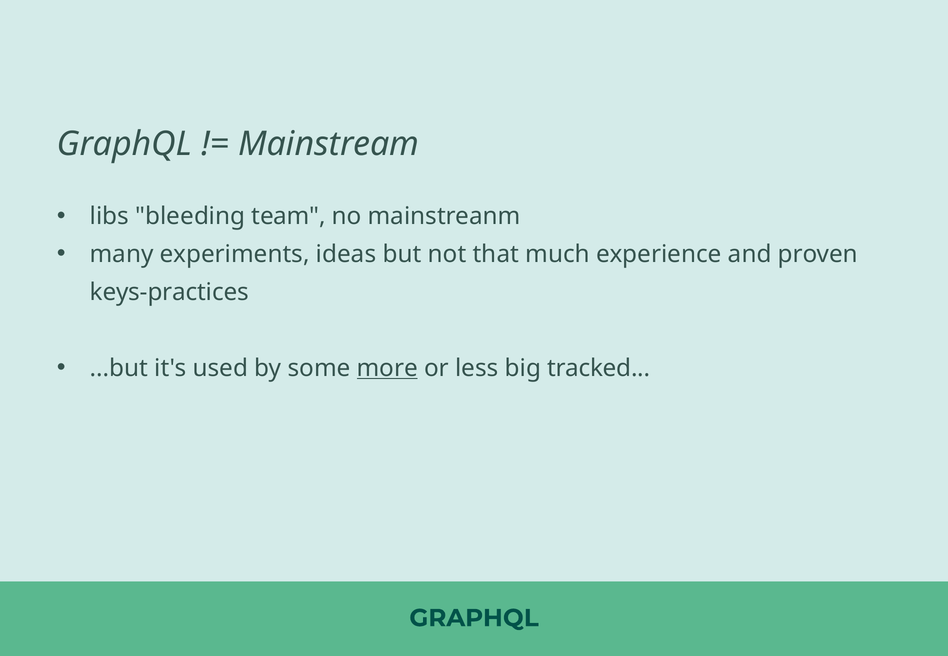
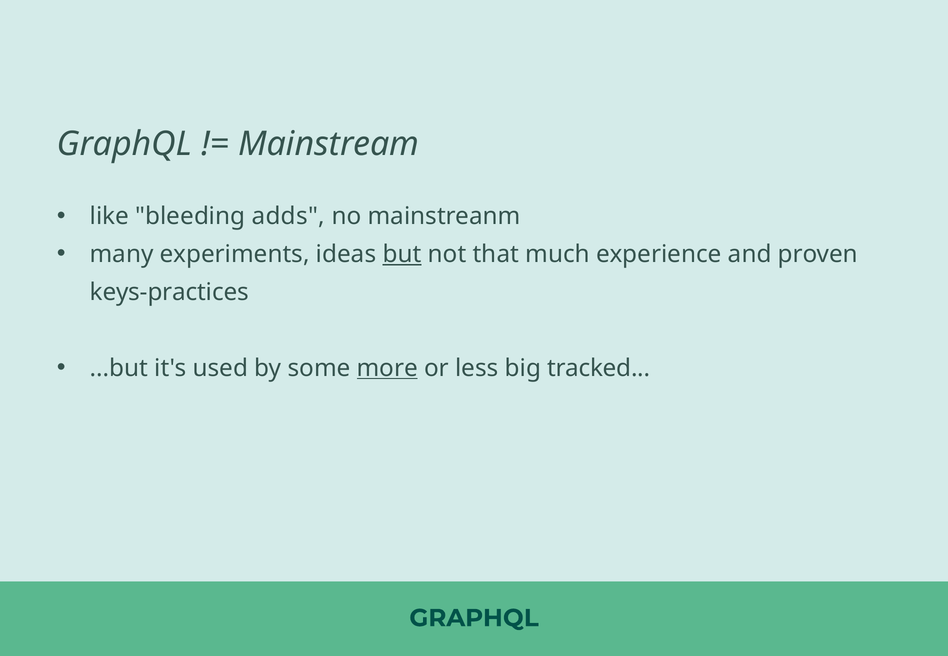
libs: libs -> like (109, 216)
team: team -> adds (288, 216)
but underline: none -> present (402, 254)
